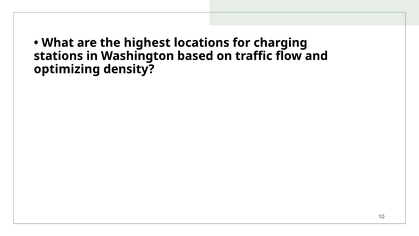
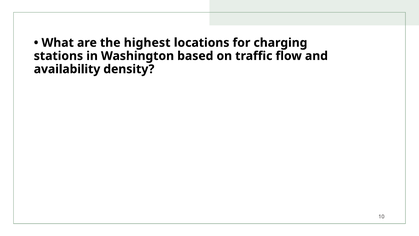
optimizing: optimizing -> availability (67, 69)
